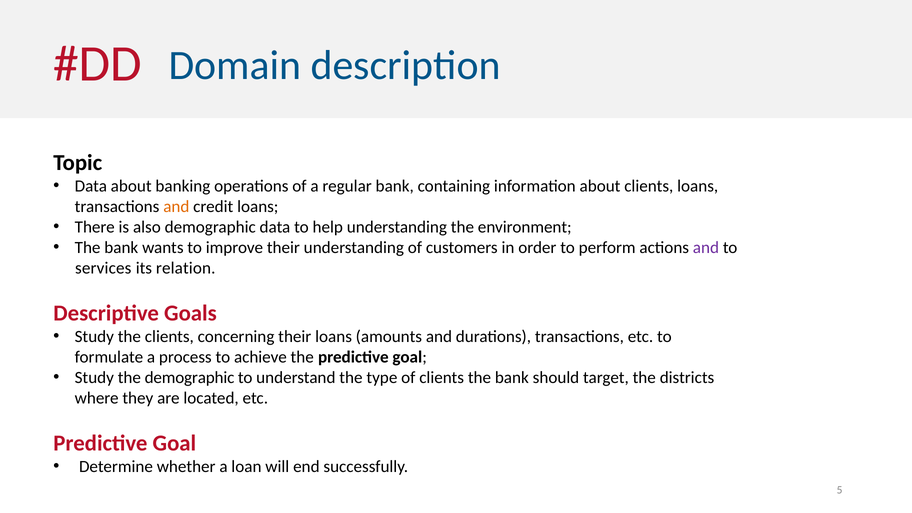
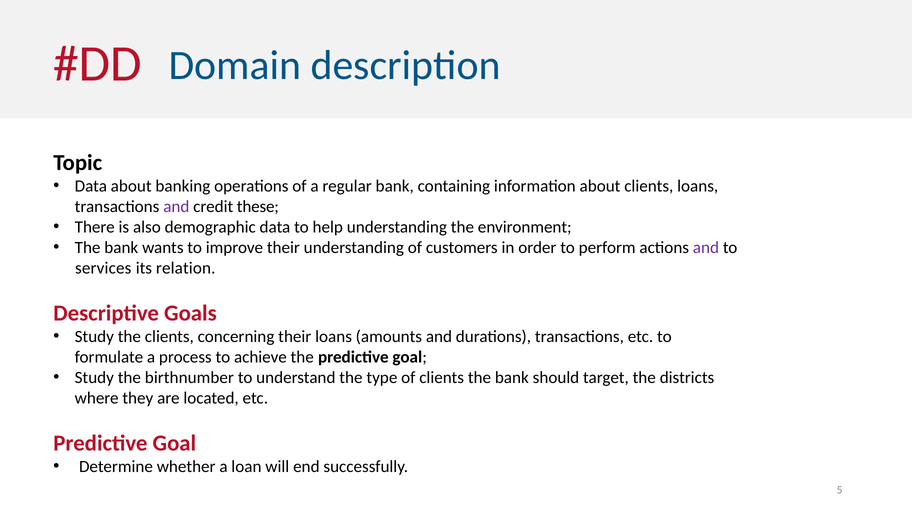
and colour: orange -> purple (176, 207)
credit loans: loans -> these (258, 207)
the demographic: demographic -> birthnumber (189, 378)
